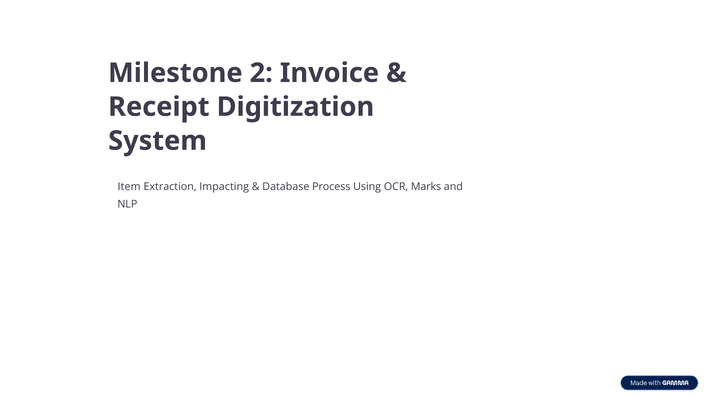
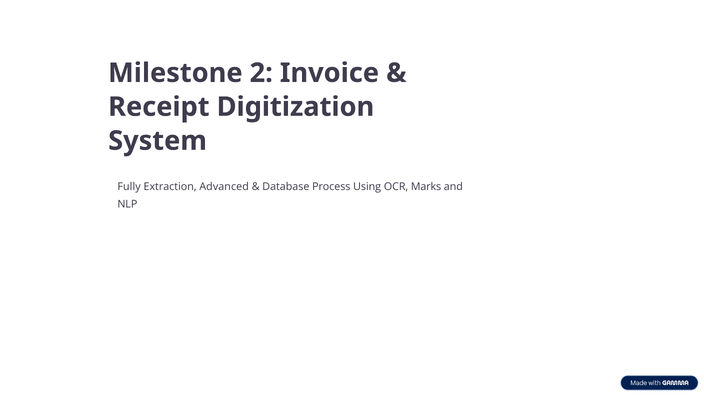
Item: Item -> Fully (129, 187)
Impacting: Impacting -> Advanced (224, 187)
